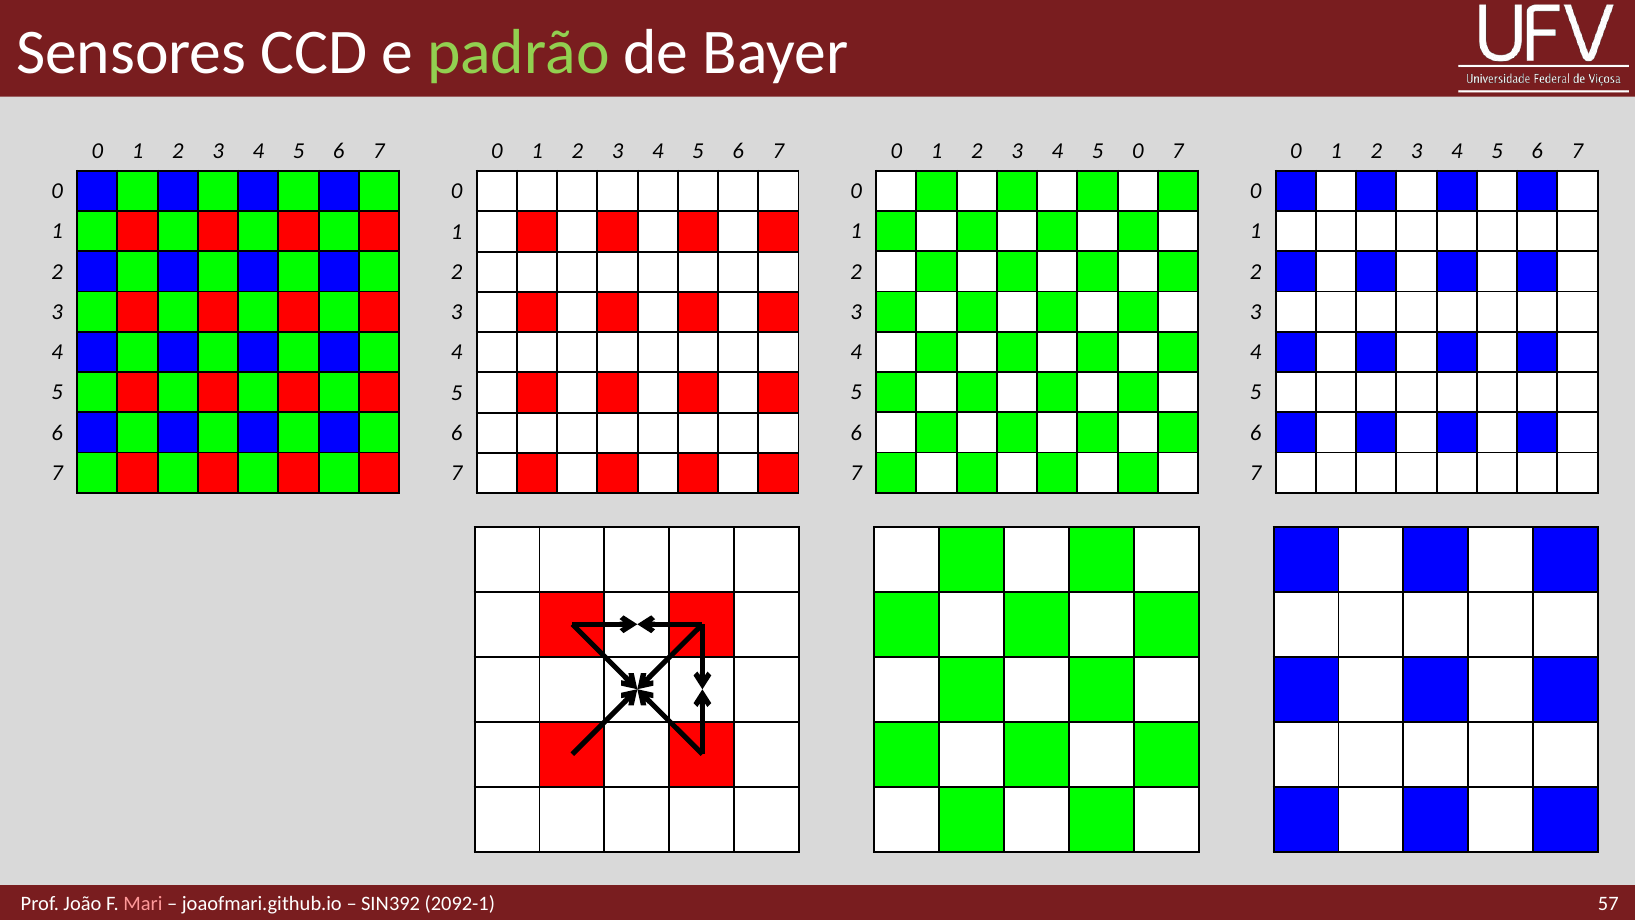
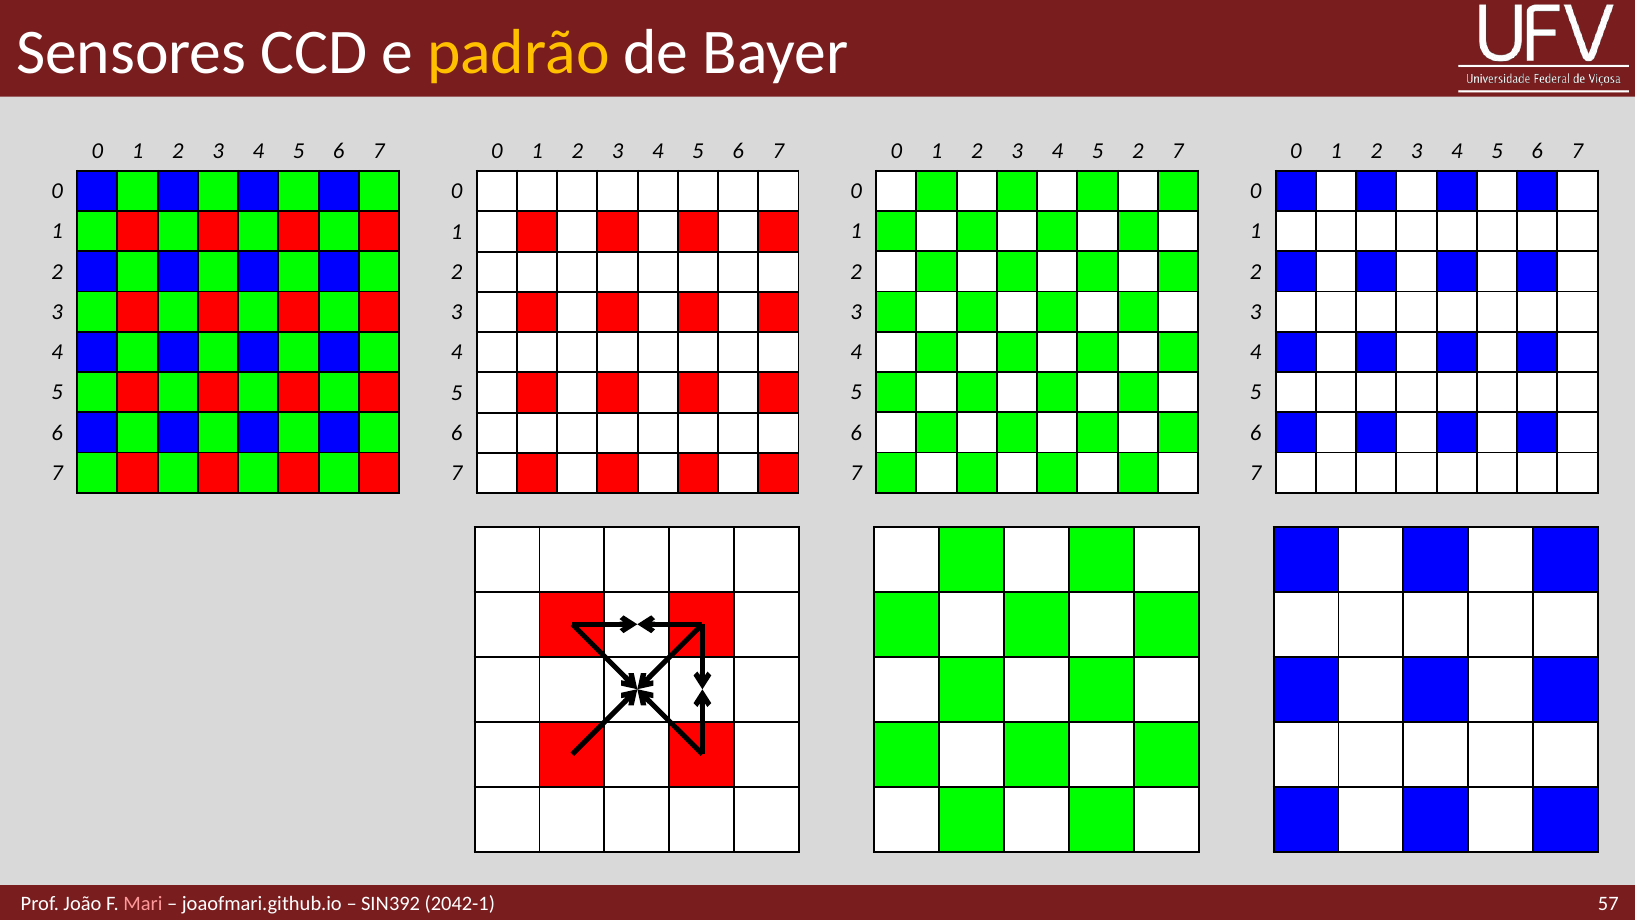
padrão colour: light green -> yellow (519, 53)
5 0: 0 -> 2 (1138, 151)
2092-1: 2092-1 -> 2042-1 (460, 904)
